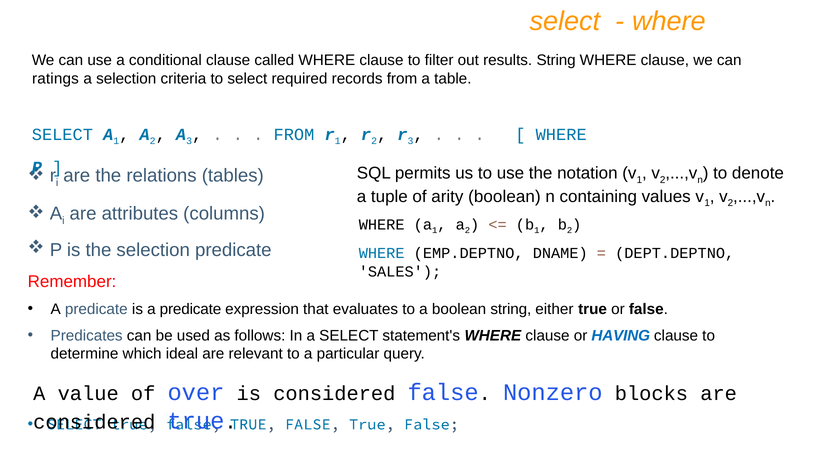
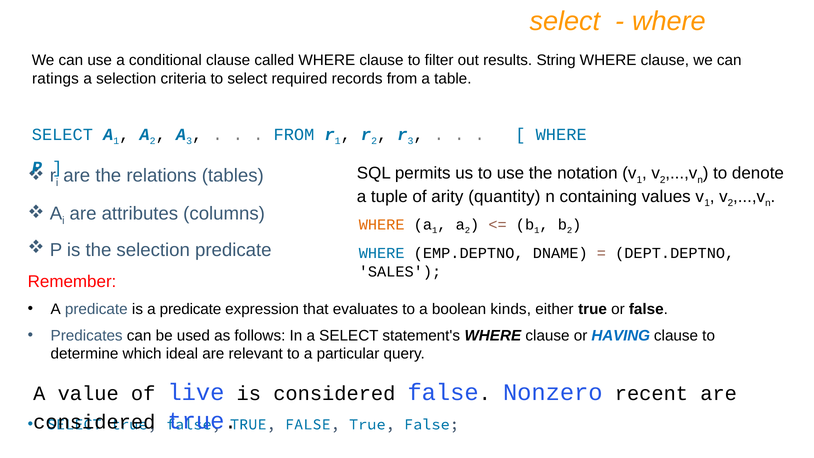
arity boolean: boolean -> quantity (504, 196)
WHERE colour: black -> orange (382, 224)
boolean string: string -> kinds (511, 309)
over: over -> live (196, 392)
blocks: blocks -> recent (651, 393)
